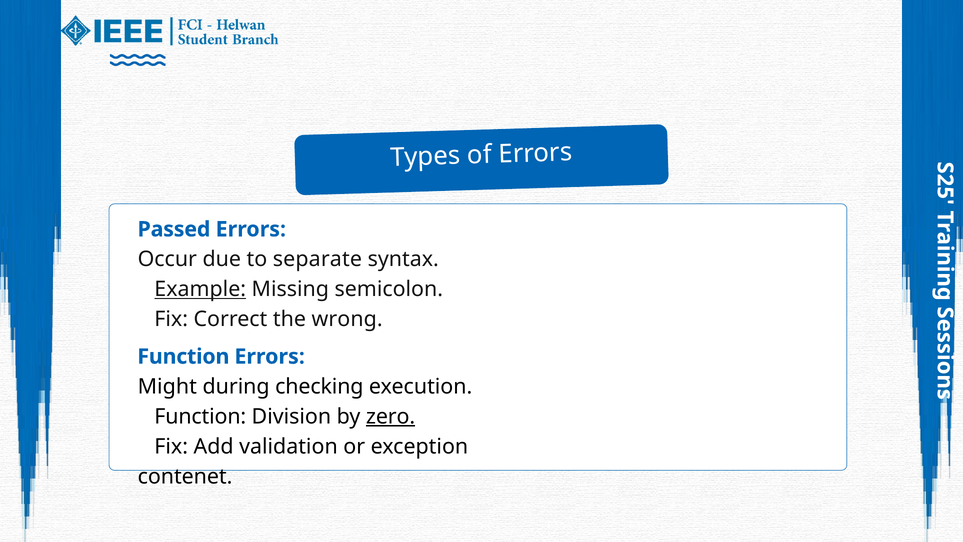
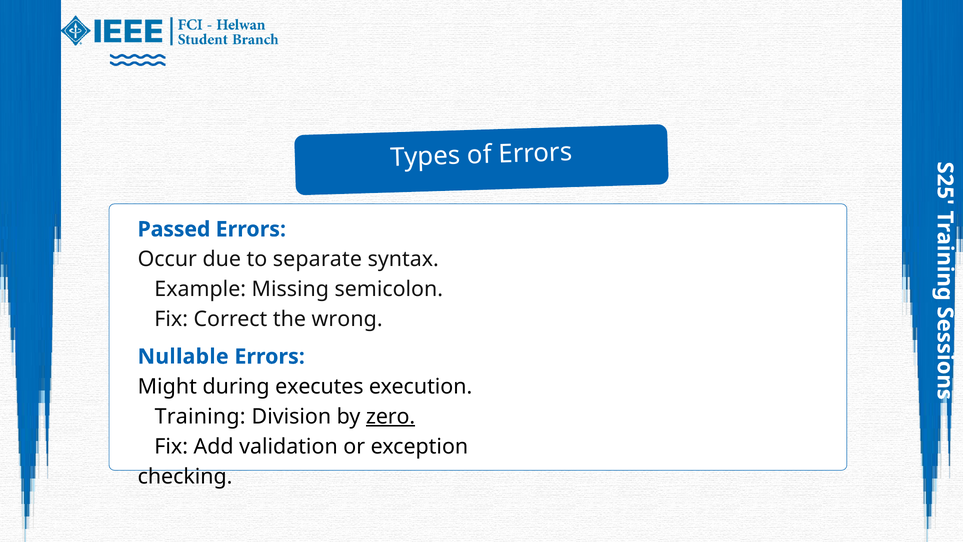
Example underline: present -> none (200, 289)
Function: Function -> Nullable (183, 356)
checking: checking -> executes (319, 386)
Function: Function -> Training (200, 416)
contenet: contenet -> checking (185, 476)
